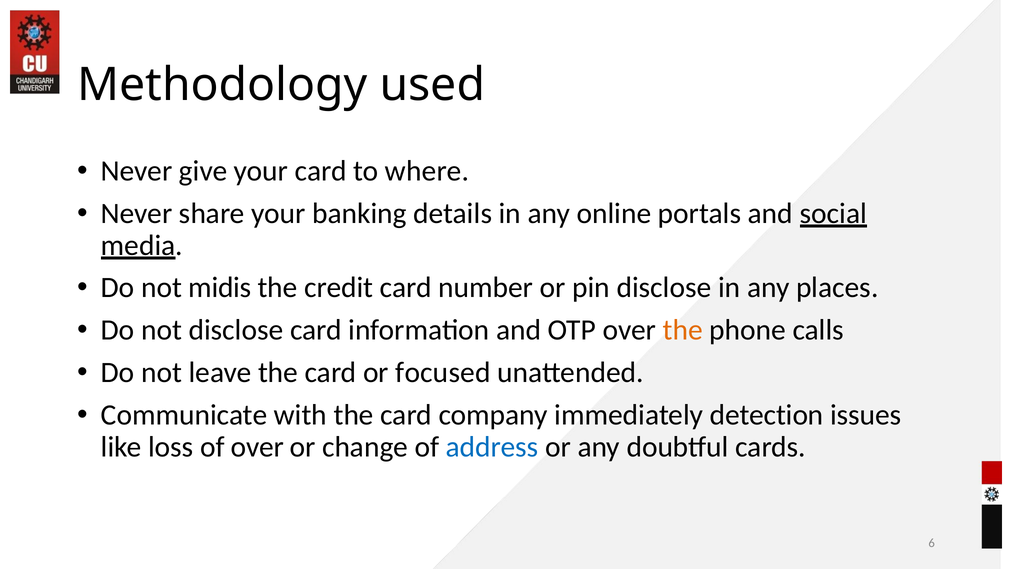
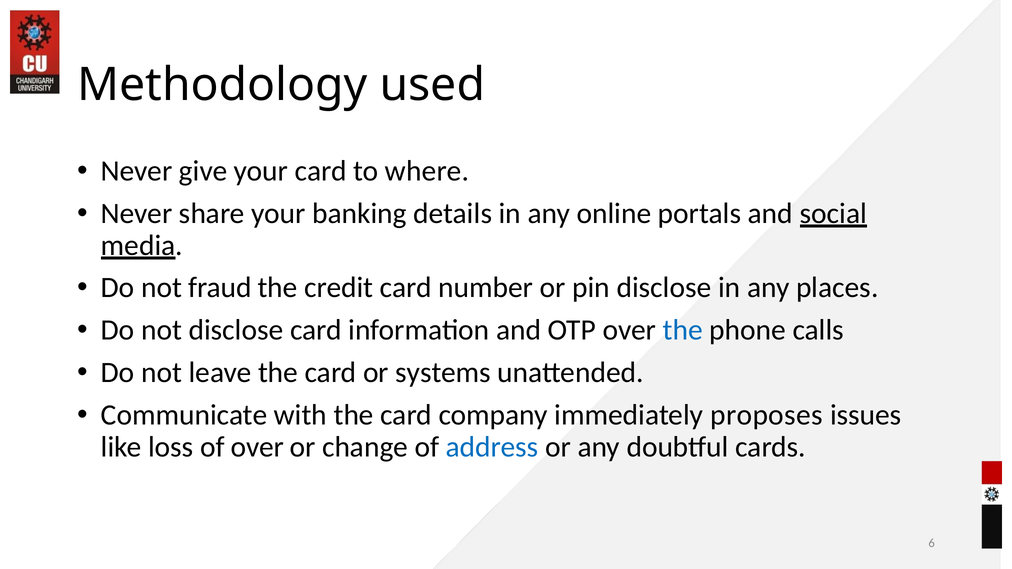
midis: midis -> fraud (220, 288)
the colour: orange -> blue (683, 330)
focused: focused -> systems (443, 373)
detection: detection -> proposes (766, 415)
